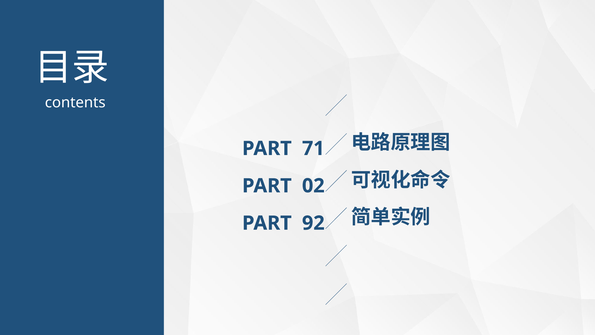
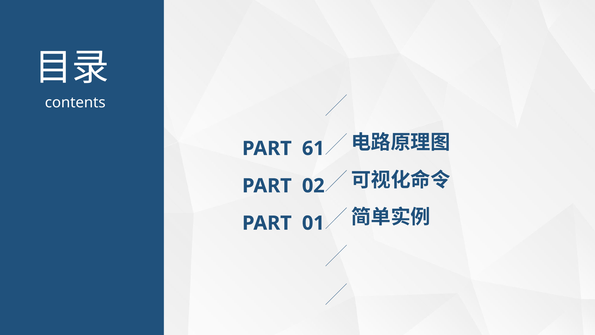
71: 71 -> 61 (313, 148)
92: 92 -> 01 (313, 223)
